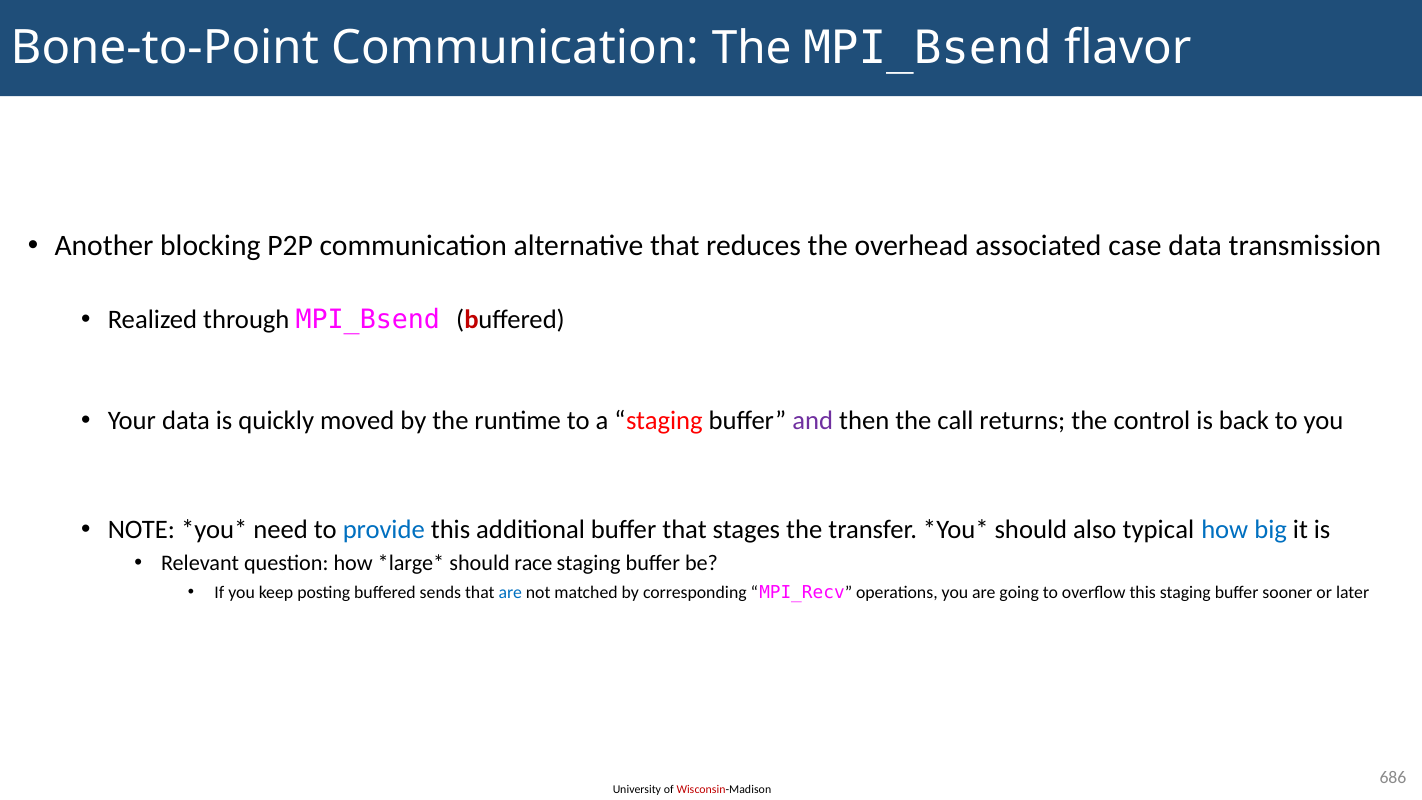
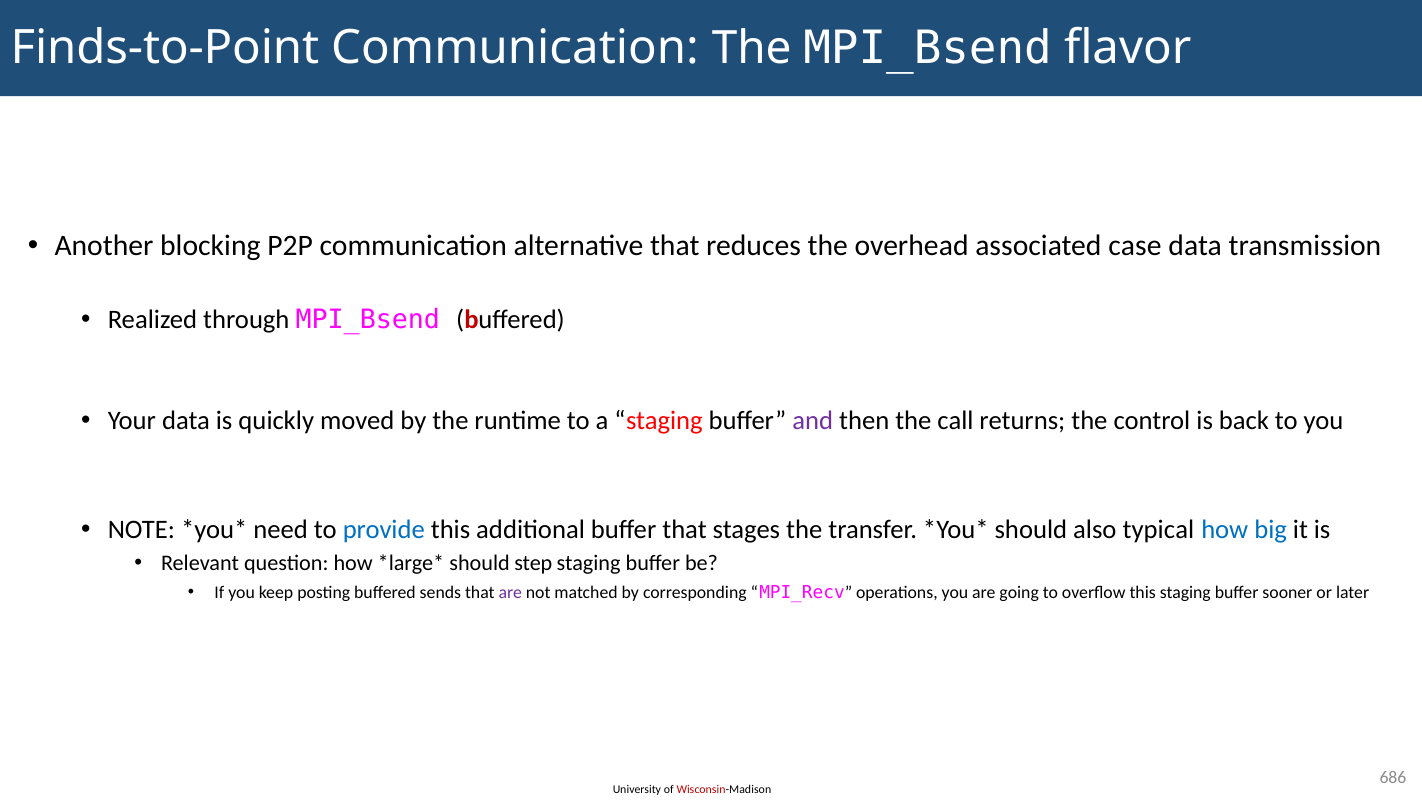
Bone-to-Point: Bone-to-Point -> Finds-to-Point (165, 48)
race: race -> step (533, 563)
are colour: blue -> purple (510, 592)
